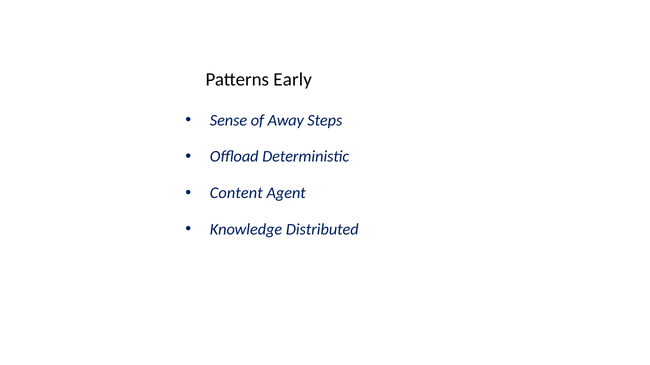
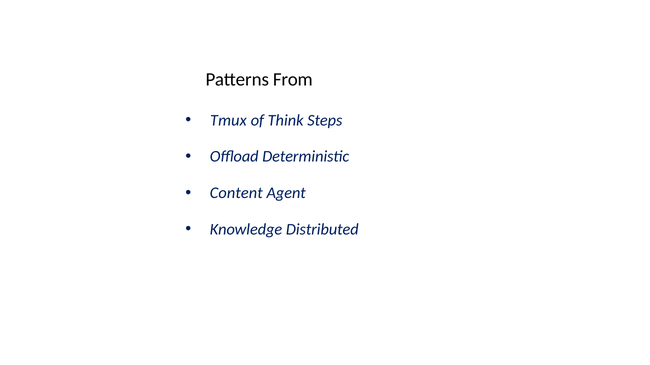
Early: Early -> From (293, 80)
Sense: Sense -> Tmux (228, 120)
Away: Away -> Think (286, 120)
